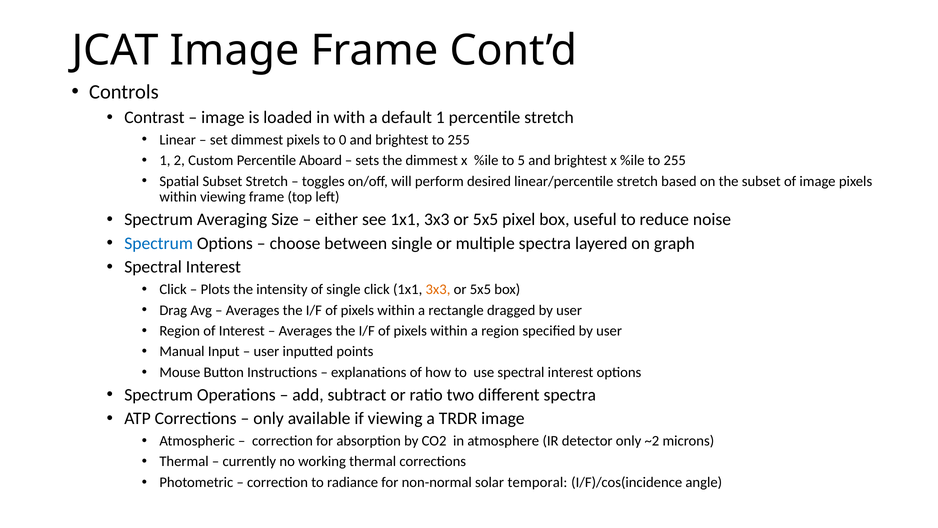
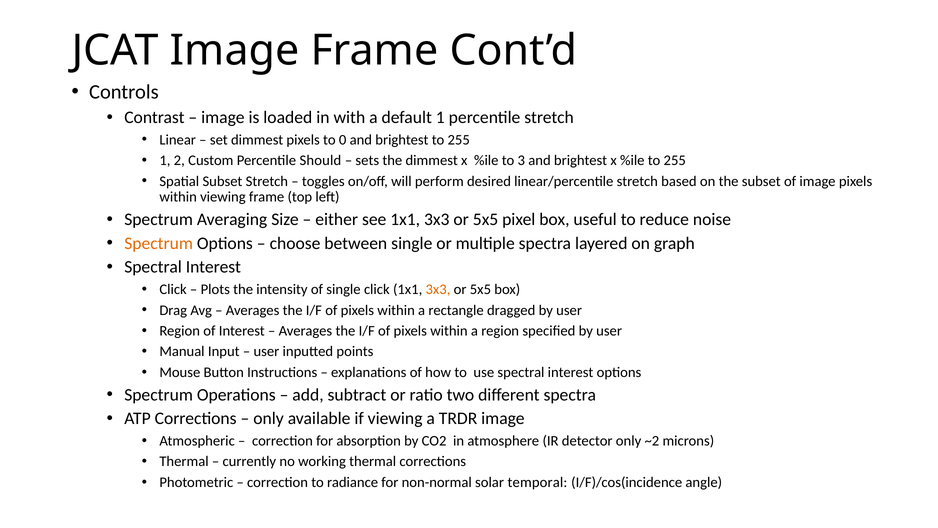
Aboard: Aboard -> Should (320, 160)
5: 5 -> 3 (521, 160)
Spectrum colour: blue -> orange (159, 243)
